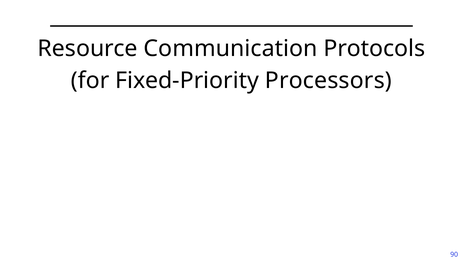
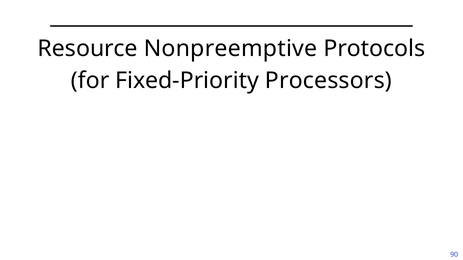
Communication: Communication -> Nonpreemptive (230, 49)
